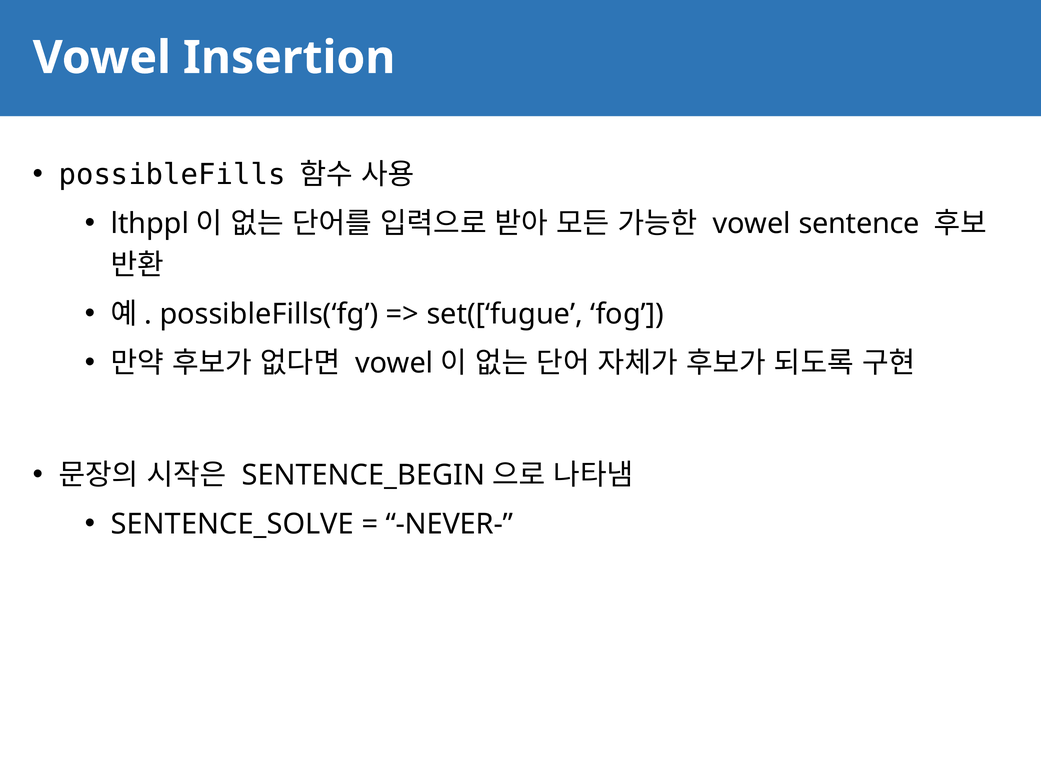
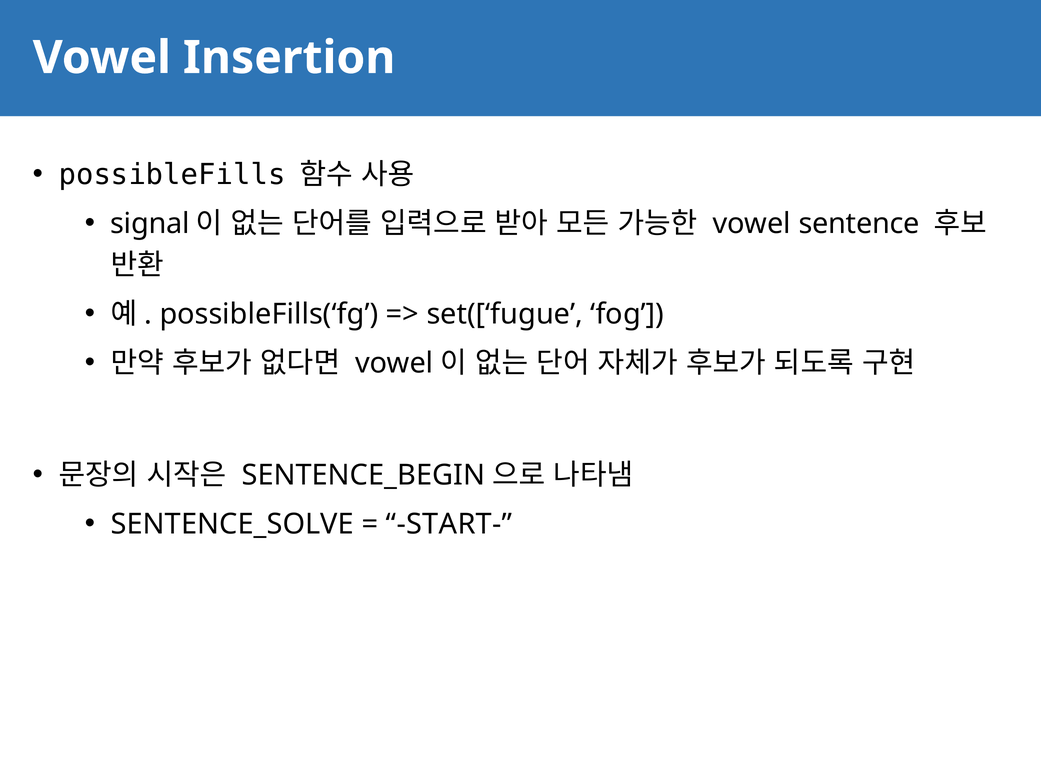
lthppl: lthppl -> signal (150, 224)
NEVER-: NEVER- -> START- (449, 524)
